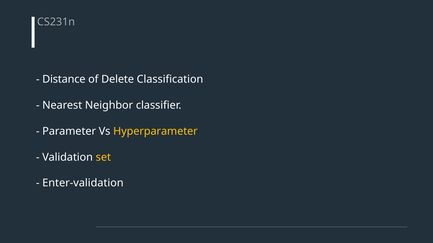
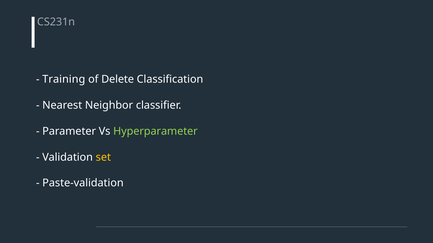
Distance: Distance -> Training (64, 80)
Hyperparameter colour: yellow -> light green (155, 132)
Enter-validation: Enter-validation -> Paste-validation (83, 183)
